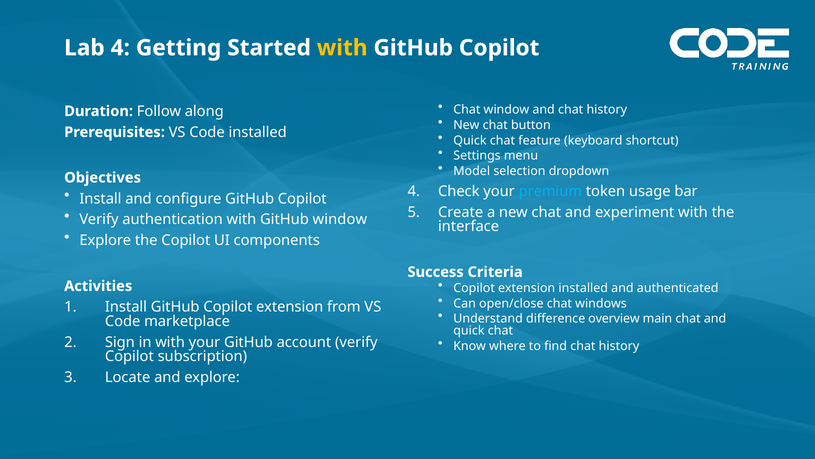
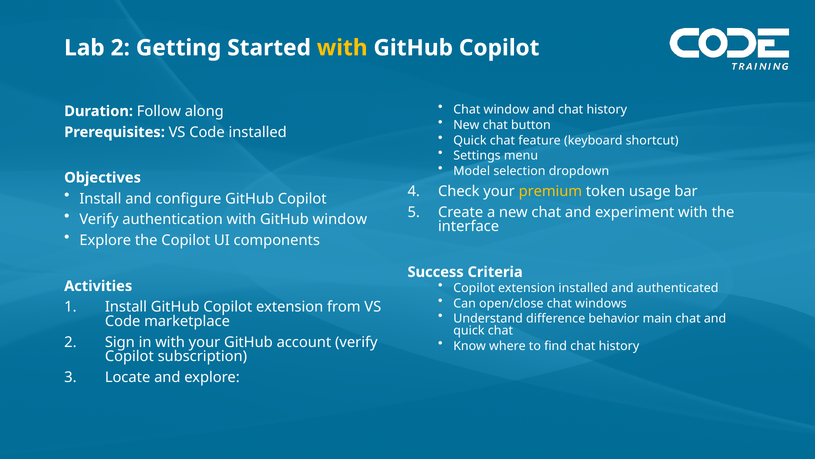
Lab 4: 4 -> 2 (120, 48)
premium colour: light blue -> yellow (550, 191)
overview: overview -> behavior (614, 318)
